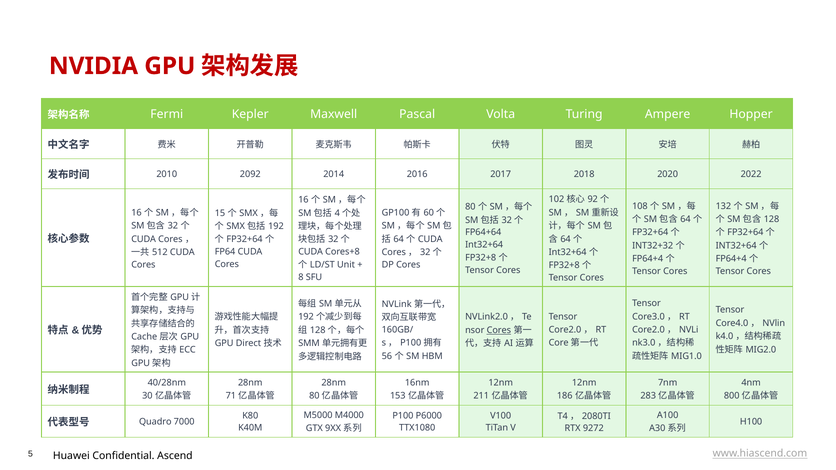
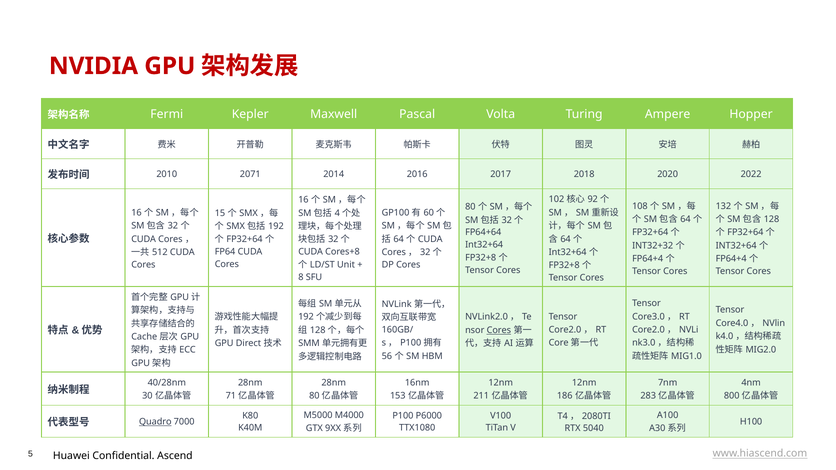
2092: 2092 -> 2071 (250, 174)
Quadro underline: none -> present (155, 422)
9272: 9272 -> 5040 (593, 428)
